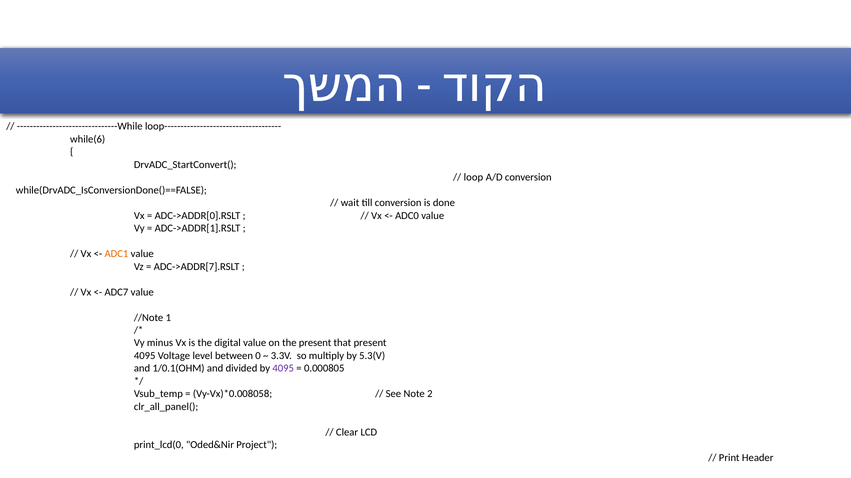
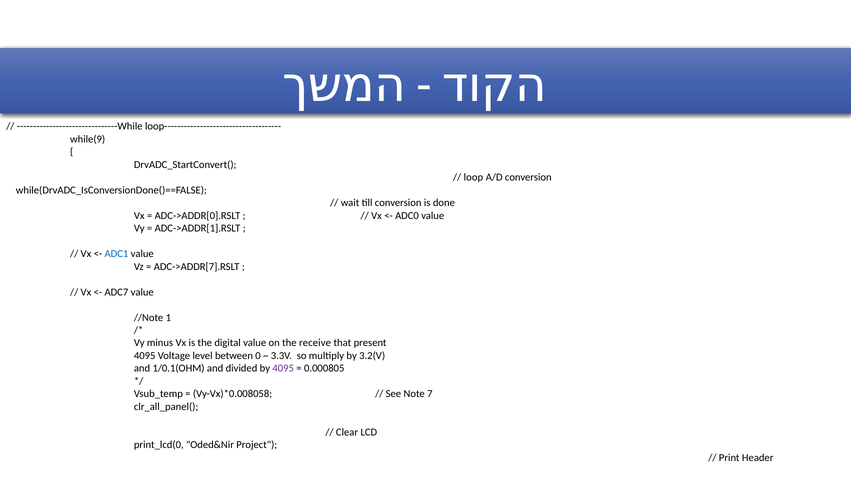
while(6: while(6 -> while(9 (88, 139)
ADC1 colour: orange -> blue (116, 254)
the present: present -> receive (315, 343)
5.3(V: 5.3(V -> 3.2(V (372, 356)
2: 2 -> 7 (430, 395)
